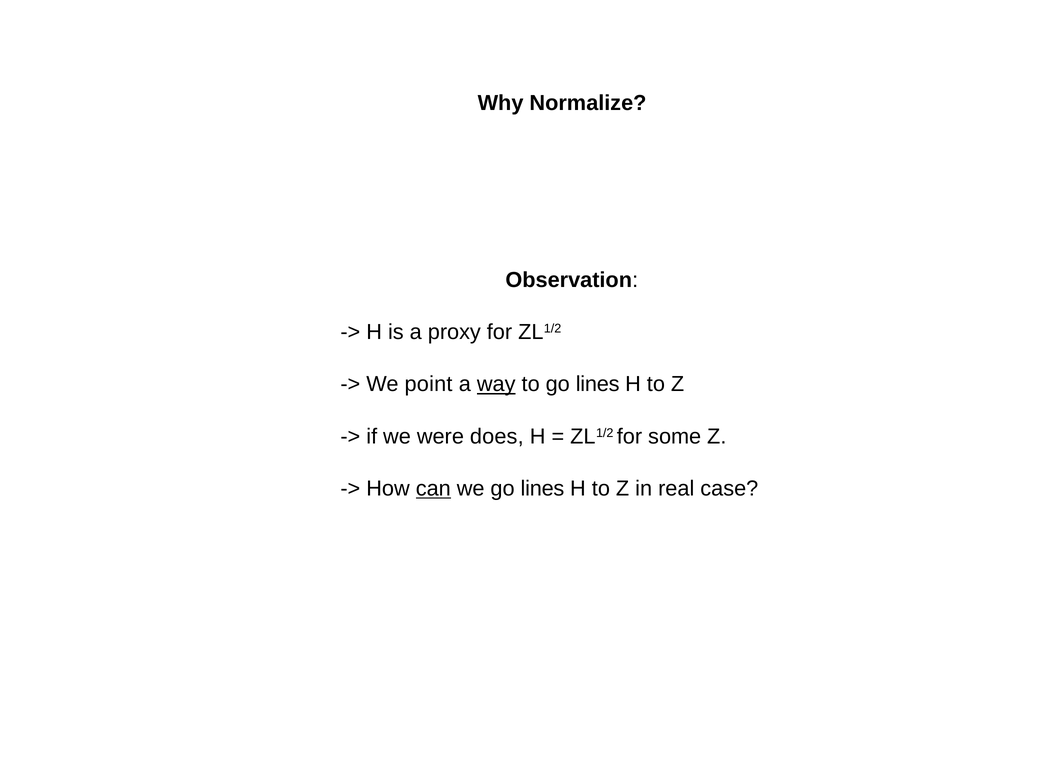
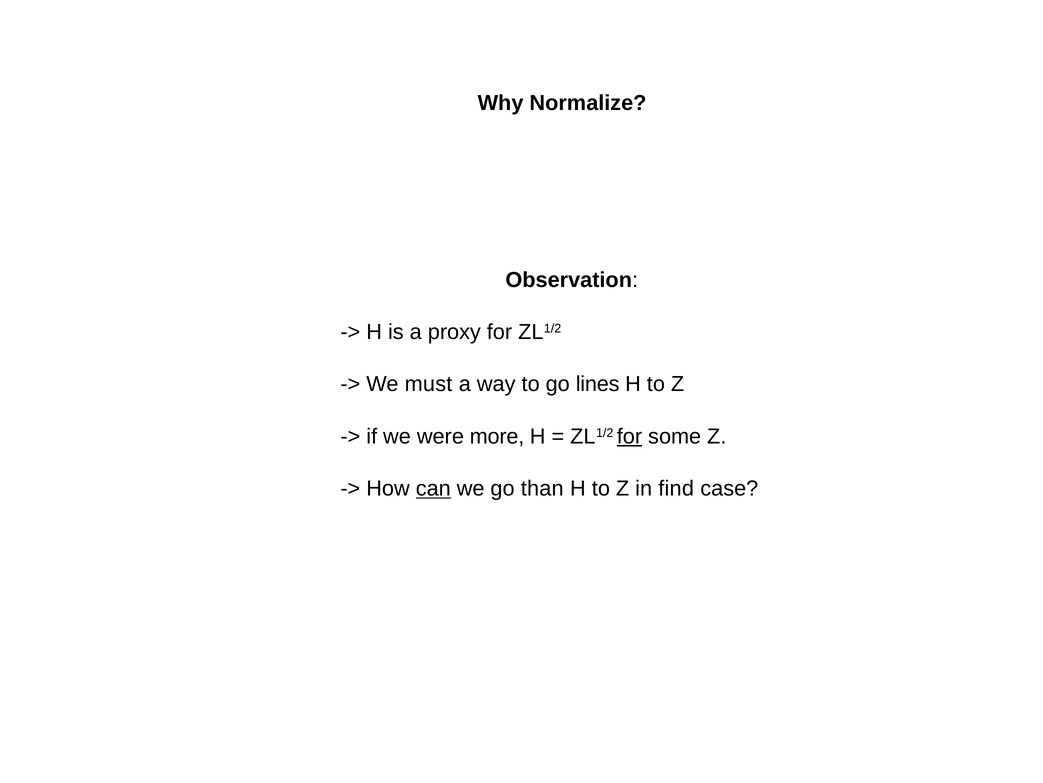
point: point -> must (429, 384)
way underline: present -> none (496, 384)
does: does -> more (497, 436)
for underline: none -> present (629, 436)
we go lines: lines -> than (542, 488)
real: real -> find (676, 488)
